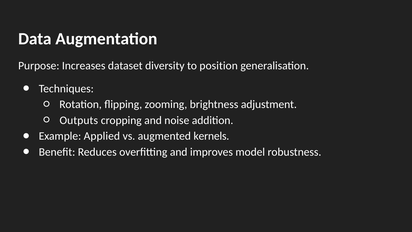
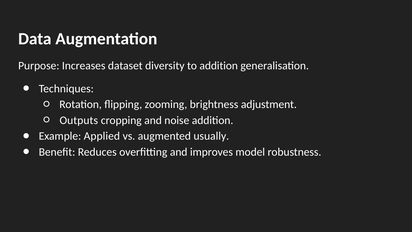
to position: position -> addition (219, 66)
kernels: kernels -> usually (211, 136)
